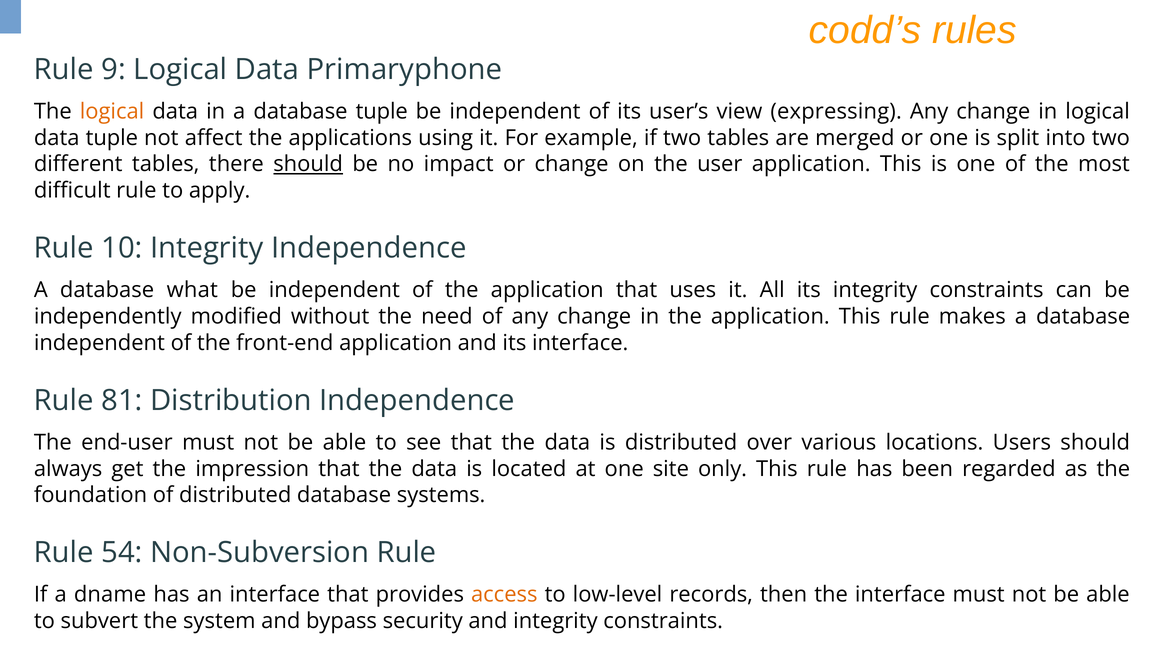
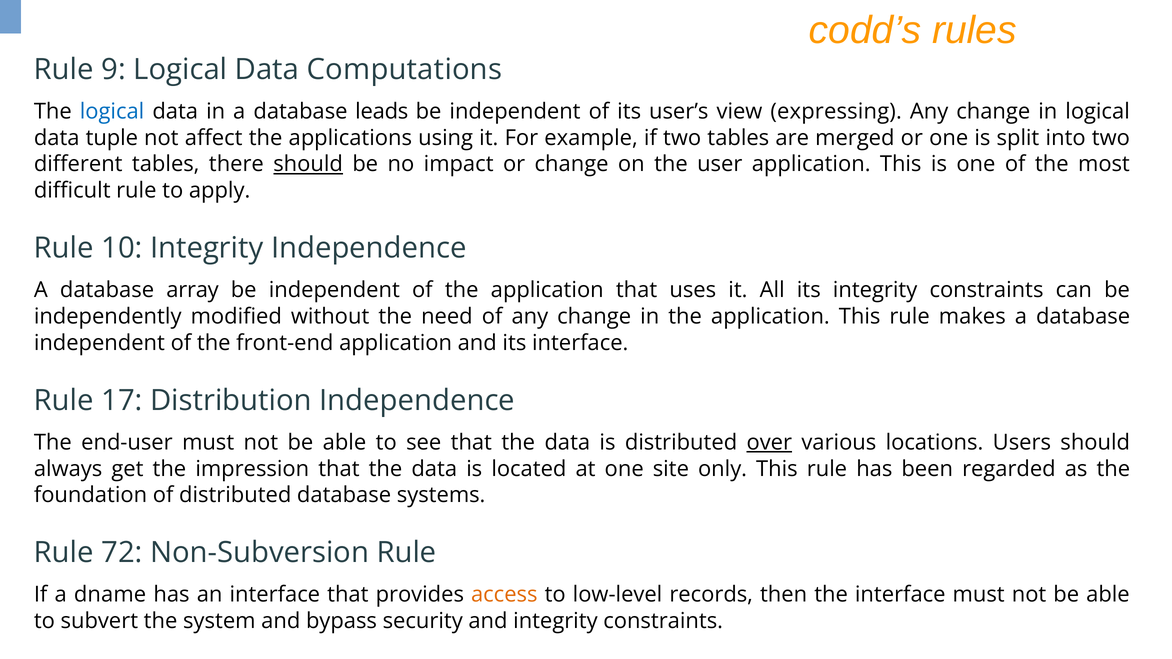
Primaryphone: Primaryphone -> Computations (404, 70)
logical colour: orange -> blue (112, 112)
database tuple: tuple -> leads (382, 112)
what: what -> array (193, 290)
81: 81 -> 17 (122, 401)
over underline: none -> present (769, 443)
54: 54 -> 72 (122, 553)
